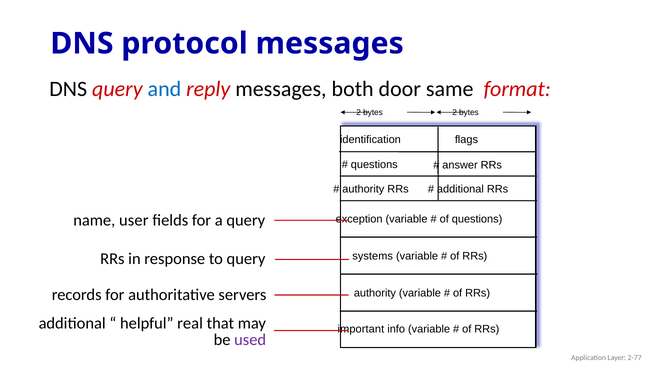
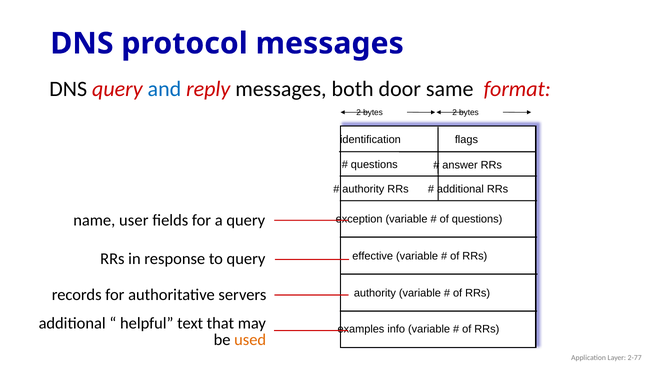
systems: systems -> effective (373, 256)
real: real -> text (190, 324)
important: important -> examples (361, 330)
used colour: purple -> orange (250, 340)
